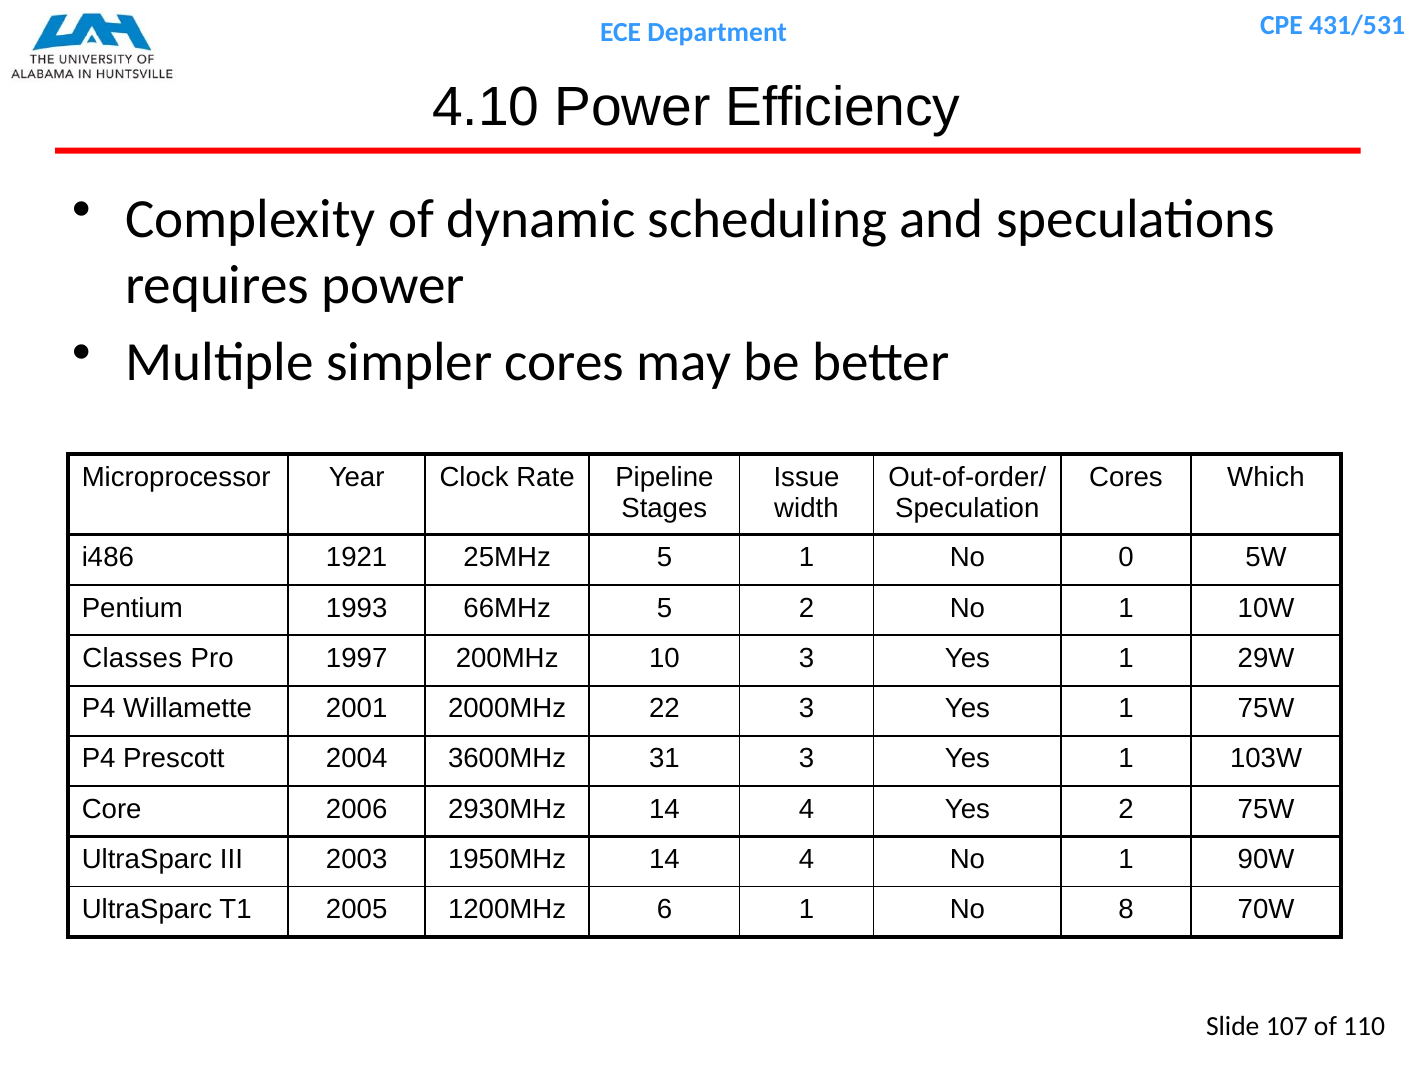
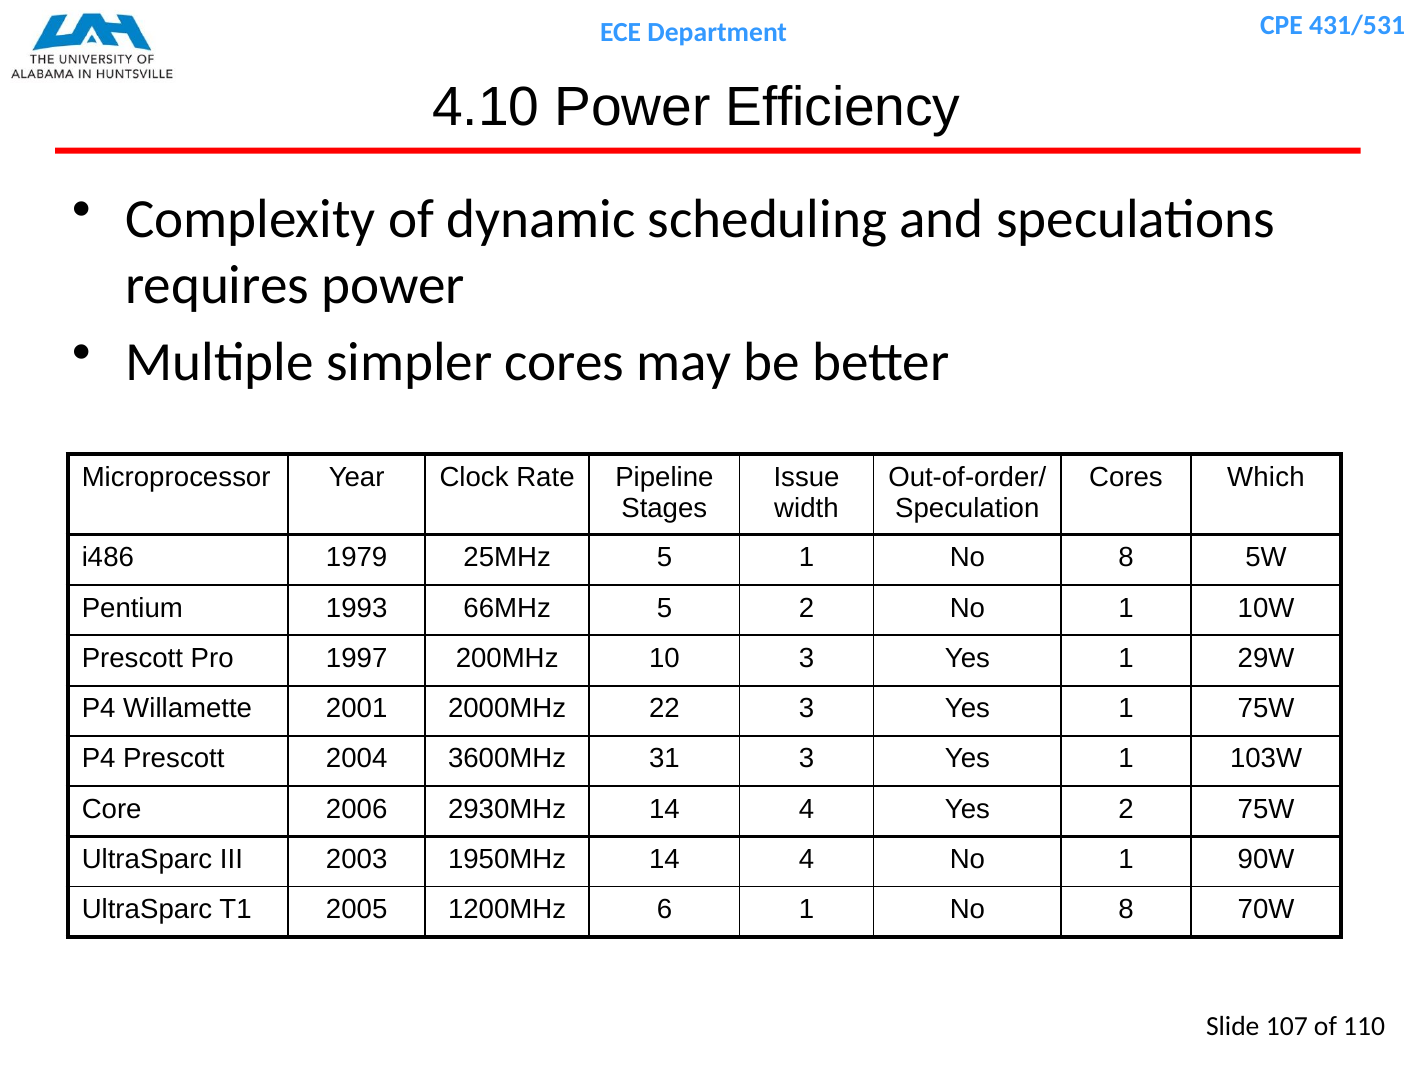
1921: 1921 -> 1979 (357, 557)
5 1 No 0: 0 -> 8 (1126, 557)
Classes: Classes -> Prescott (132, 658)
